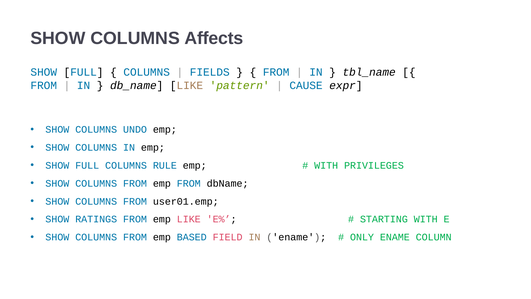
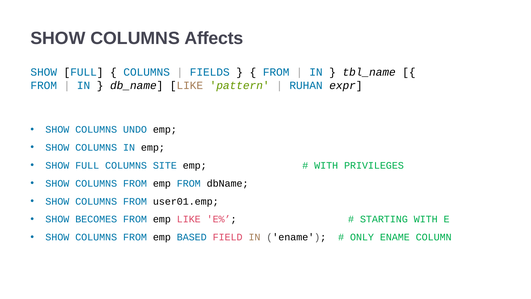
CAUSE: CAUSE -> RUHAN (306, 85)
RULE: RULE -> SITE (165, 165)
RATINGS: RATINGS -> BECOMES (96, 219)
